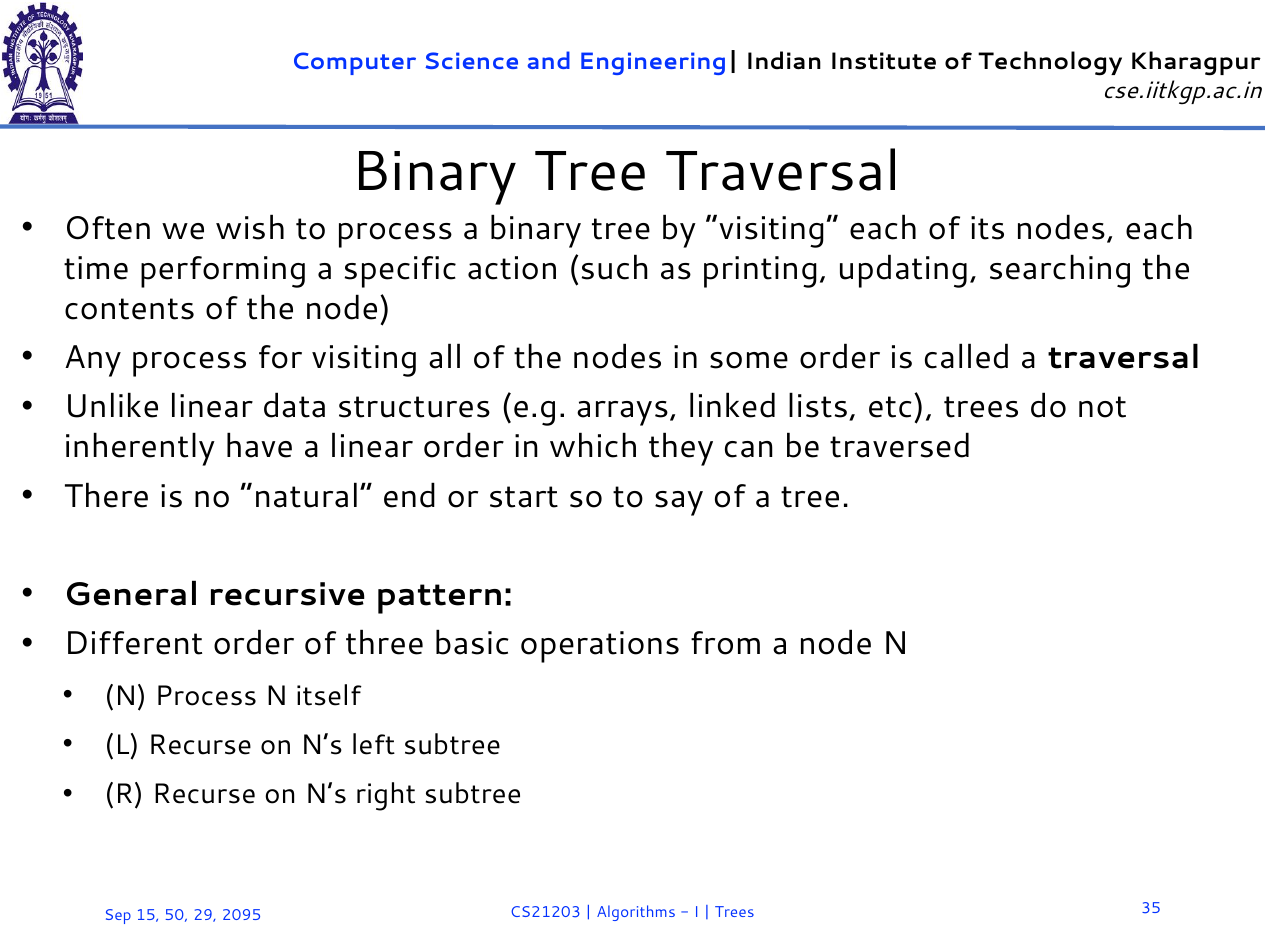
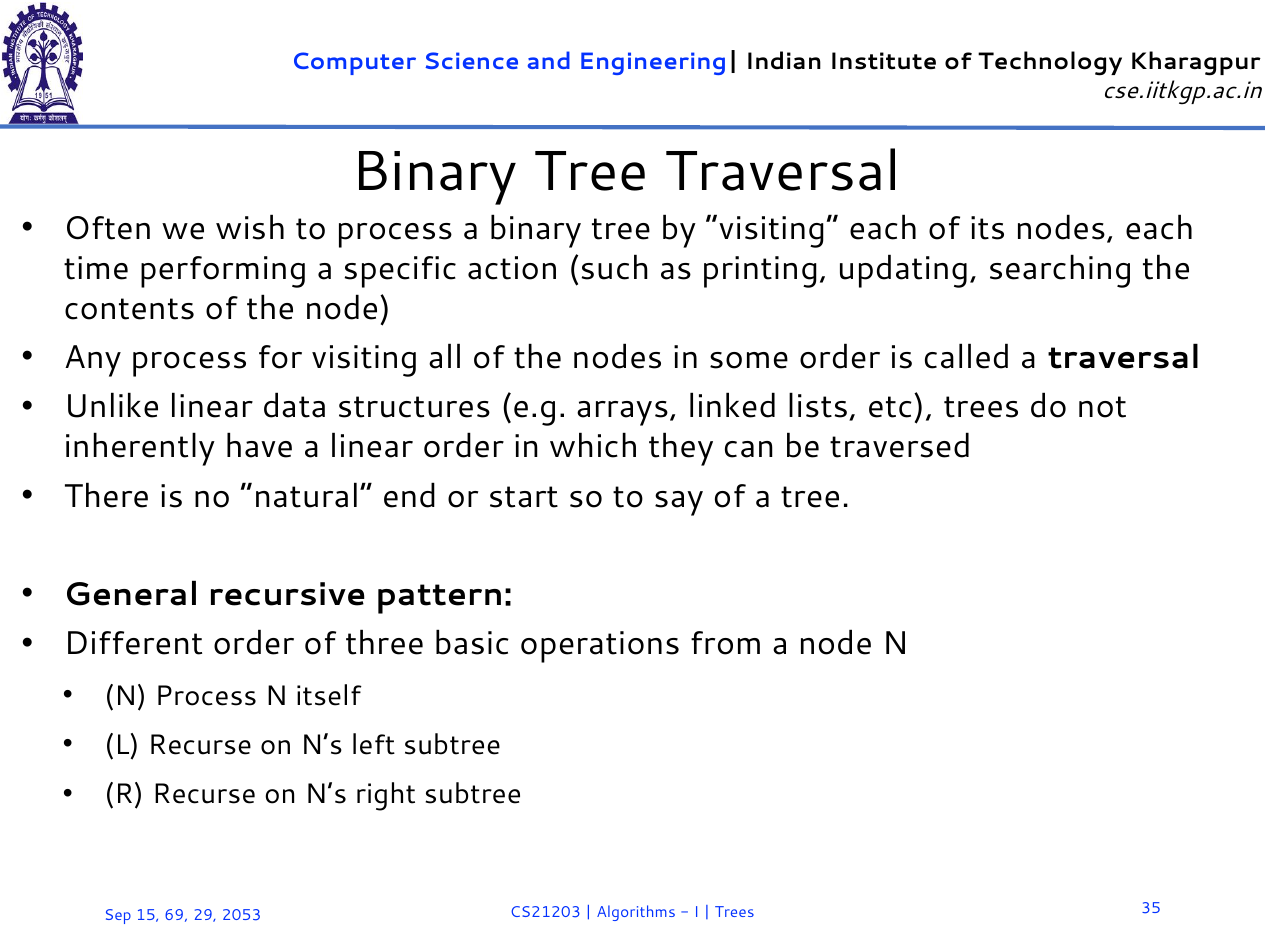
50: 50 -> 69 (177, 915)
2095: 2095 -> 2053 (242, 915)
